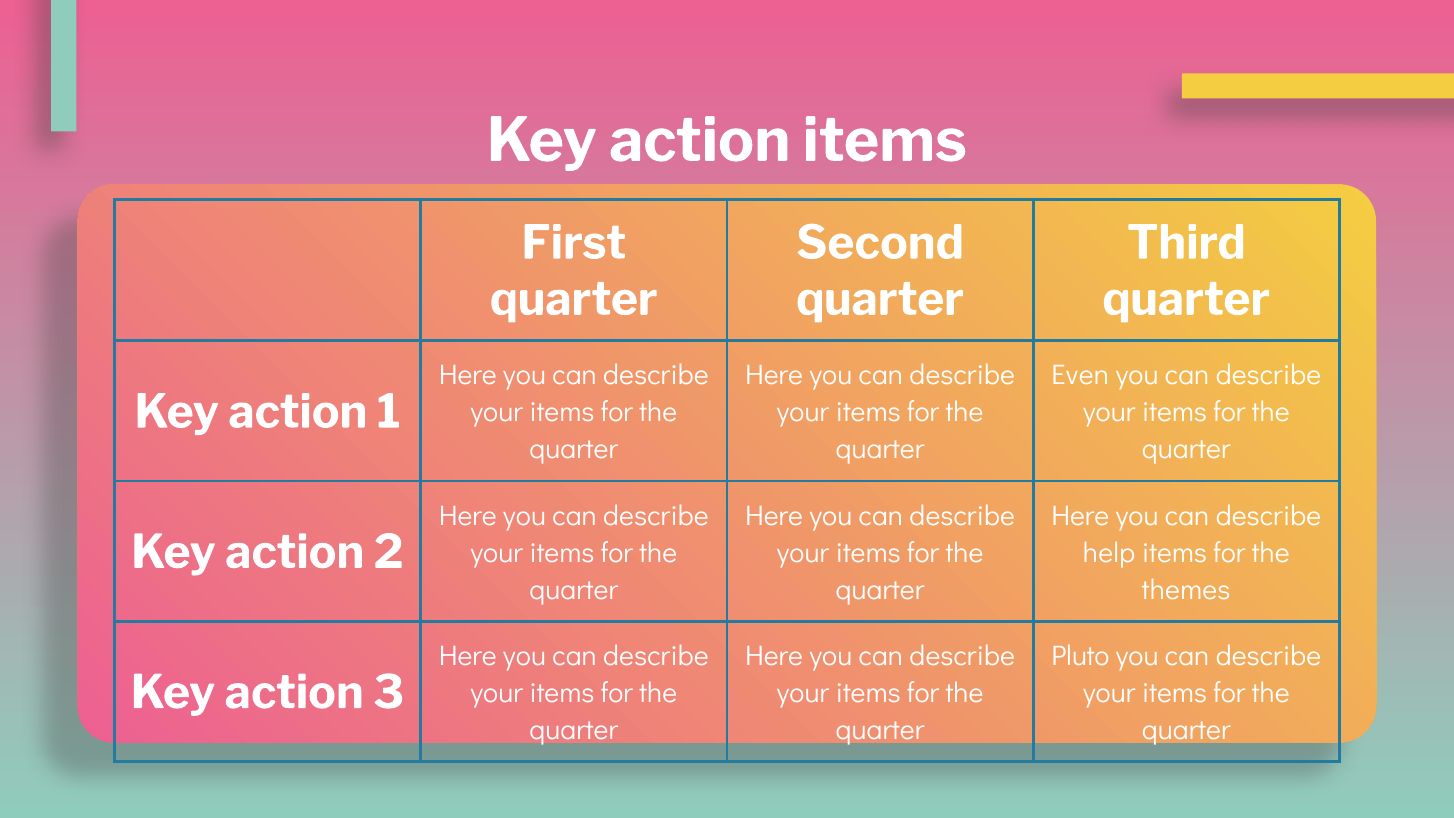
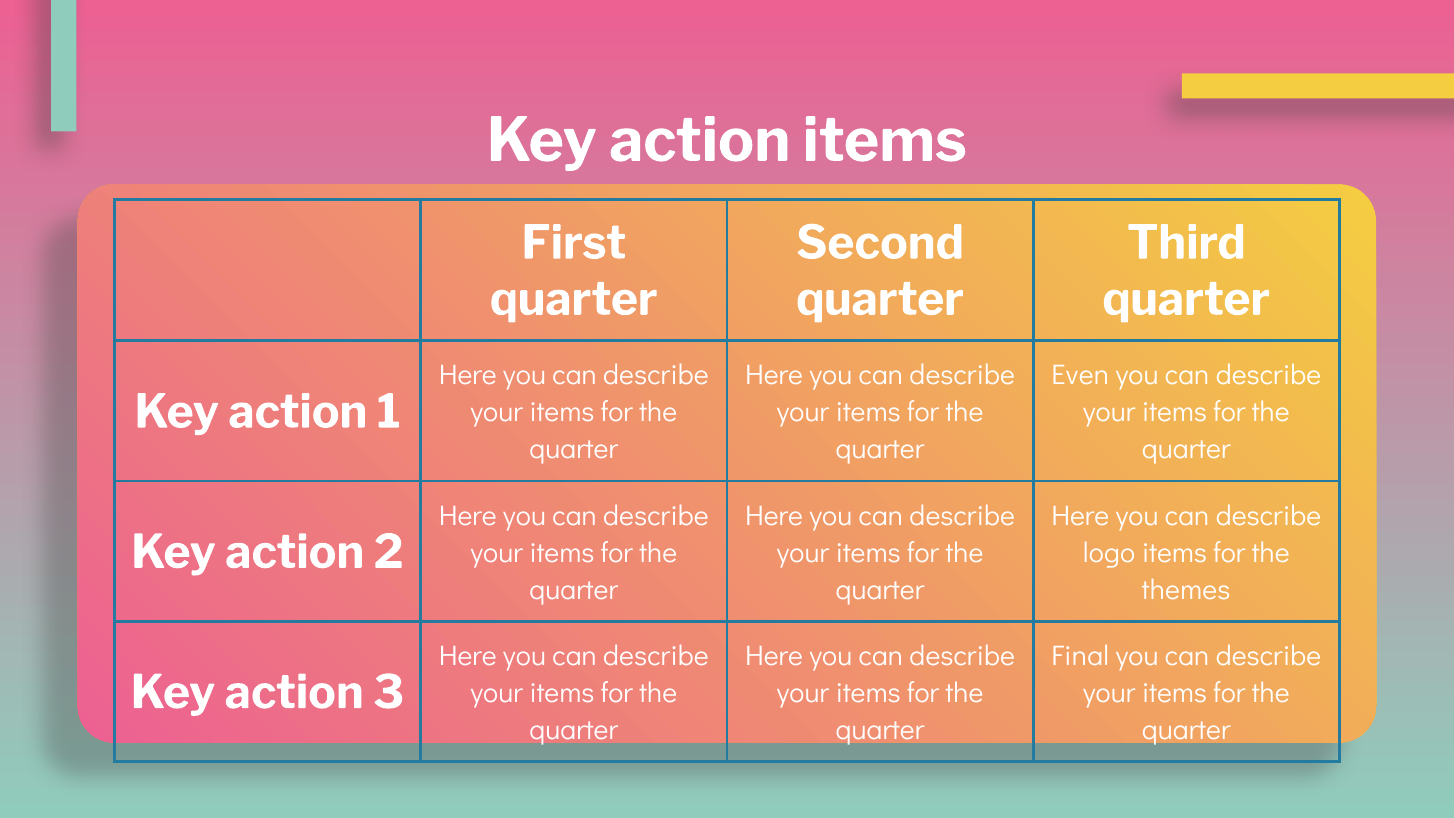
help: help -> logo (1109, 553)
Pluto: Pluto -> Final (1080, 656)
